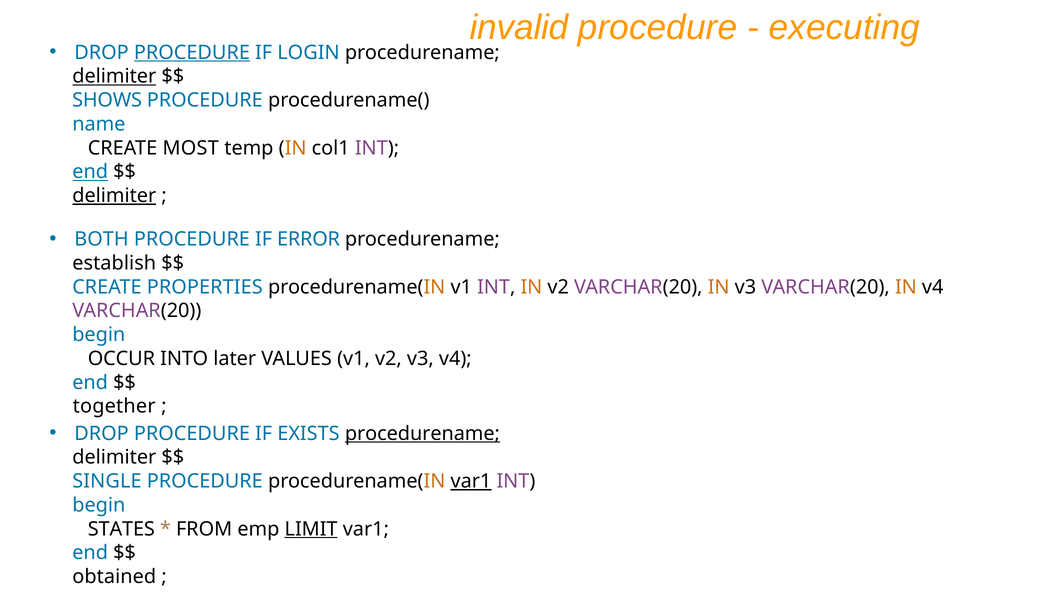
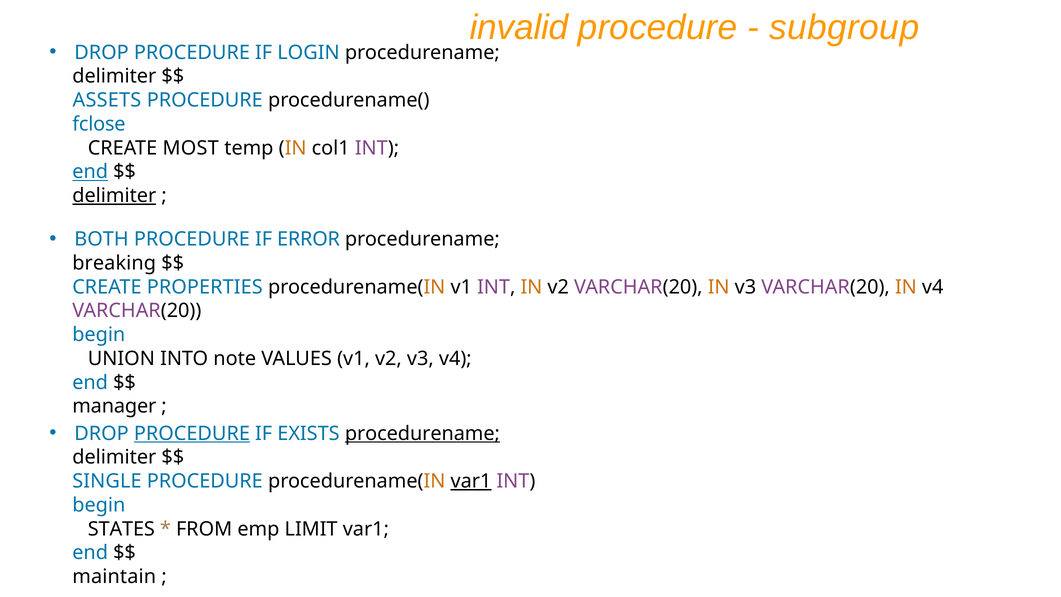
executing: executing -> subgroup (844, 28)
PROCEDURE underline: present -> none (192, 52)
delimiter underline: present -> none (114, 76)
SHOWS: SHOWS -> ASSETS (107, 100)
name: name -> fclose (99, 124)
establish: establish -> breaking (114, 263)
OCCUR: OCCUR -> UNION (121, 358)
later: later -> note (235, 358)
together: together -> manager (114, 406)
PROCEDURE underline: none -> present (192, 433)
LIMIT underline: present -> none (311, 529)
obtained: obtained -> maintain (114, 577)
